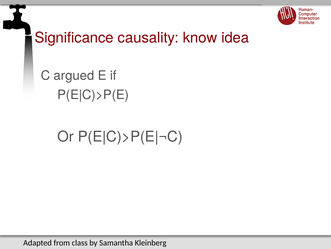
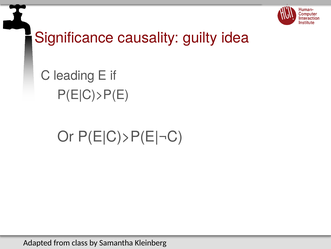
know: know -> guilty (200, 38)
argued: argued -> leading (74, 75)
